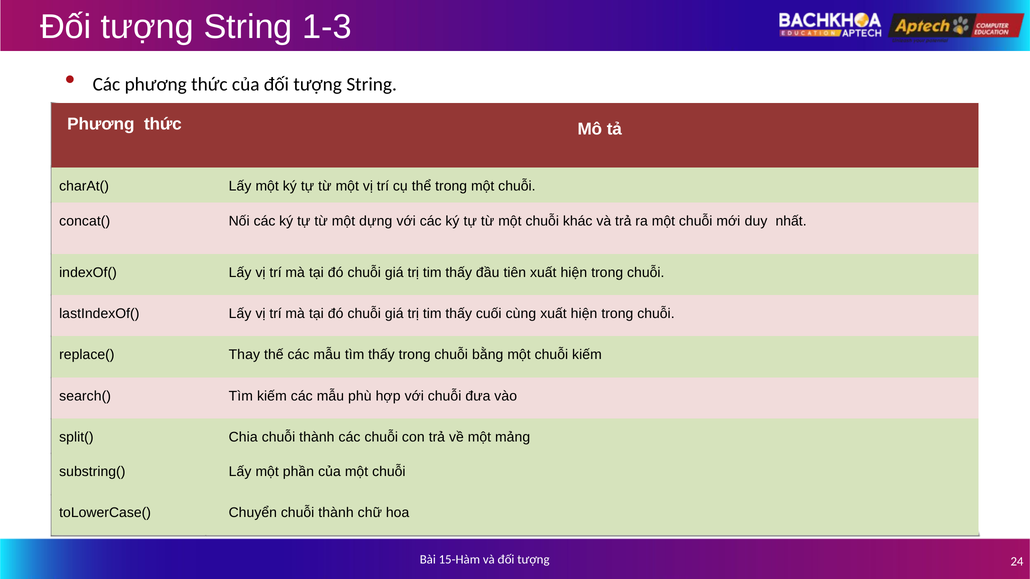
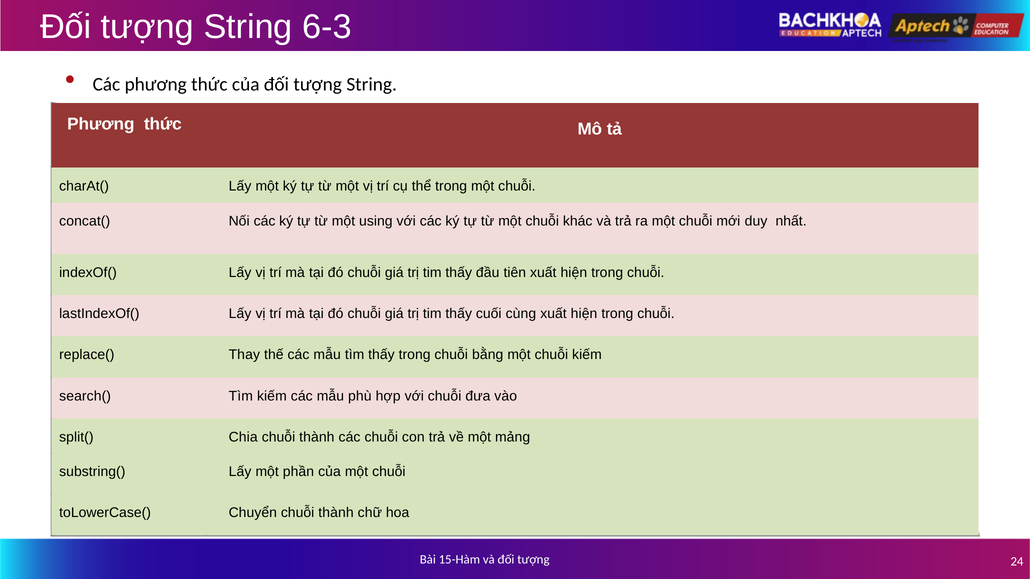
1-3: 1-3 -> 6-3 (327, 27)
dựng: dựng -> using (376, 221)
